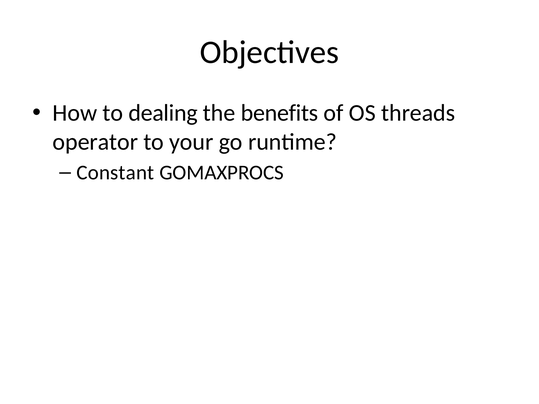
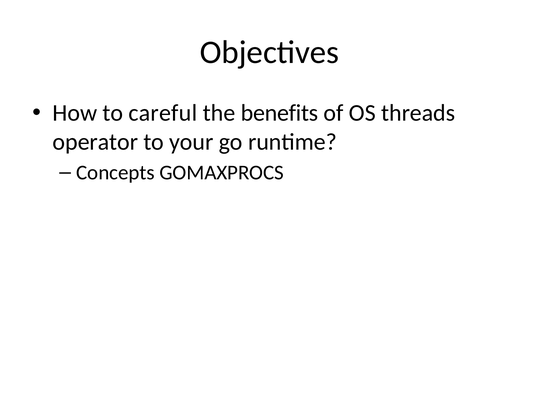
dealing: dealing -> careful (163, 113)
Constant: Constant -> Concepts (115, 173)
